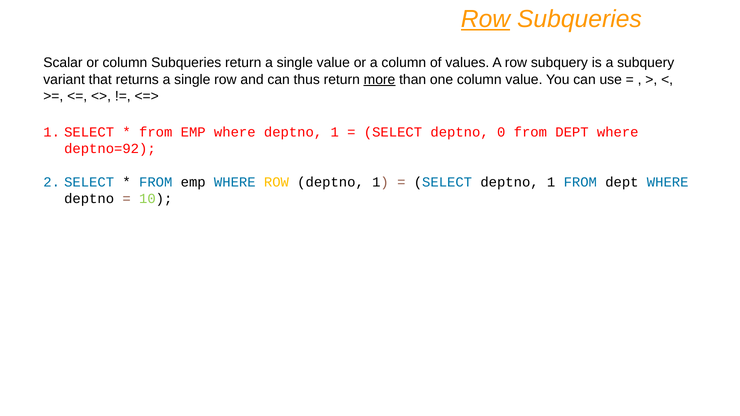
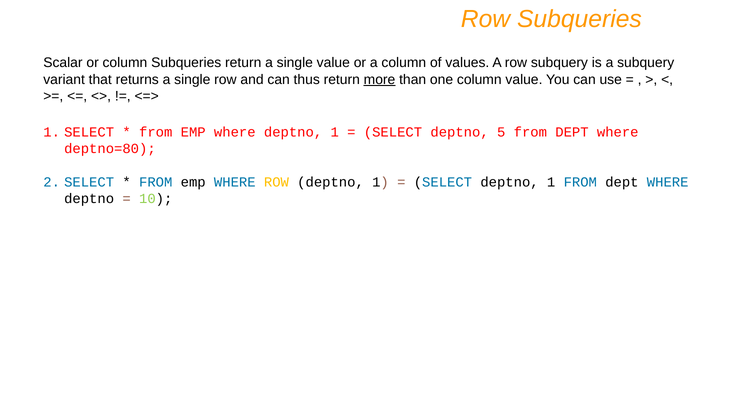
Row underline: present -> none (485, 19)
0: 0 -> 5 (501, 132)
deptno=92: deptno=92 -> deptno=80 (110, 149)
